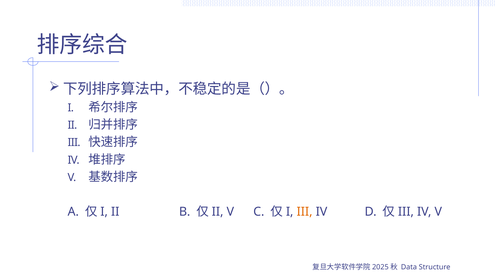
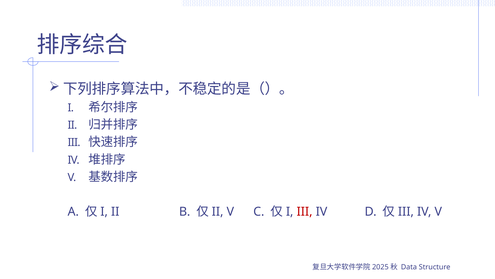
III colour: orange -> red (305, 211)
